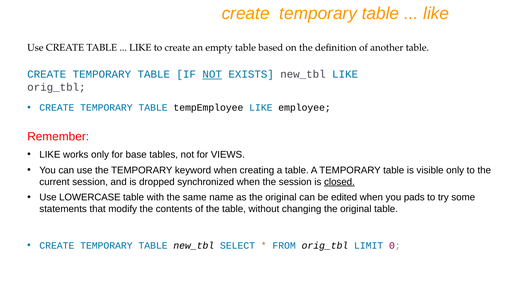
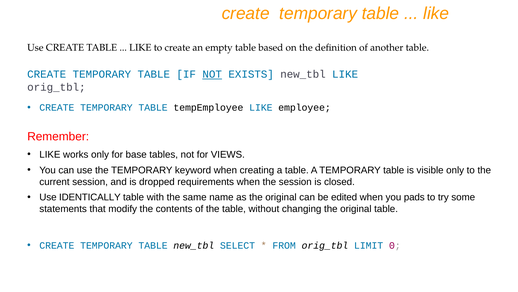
synchronized: synchronized -> requirements (206, 181)
closed underline: present -> none (339, 181)
LOWERCASE: LOWERCASE -> IDENTICALLY (90, 197)
